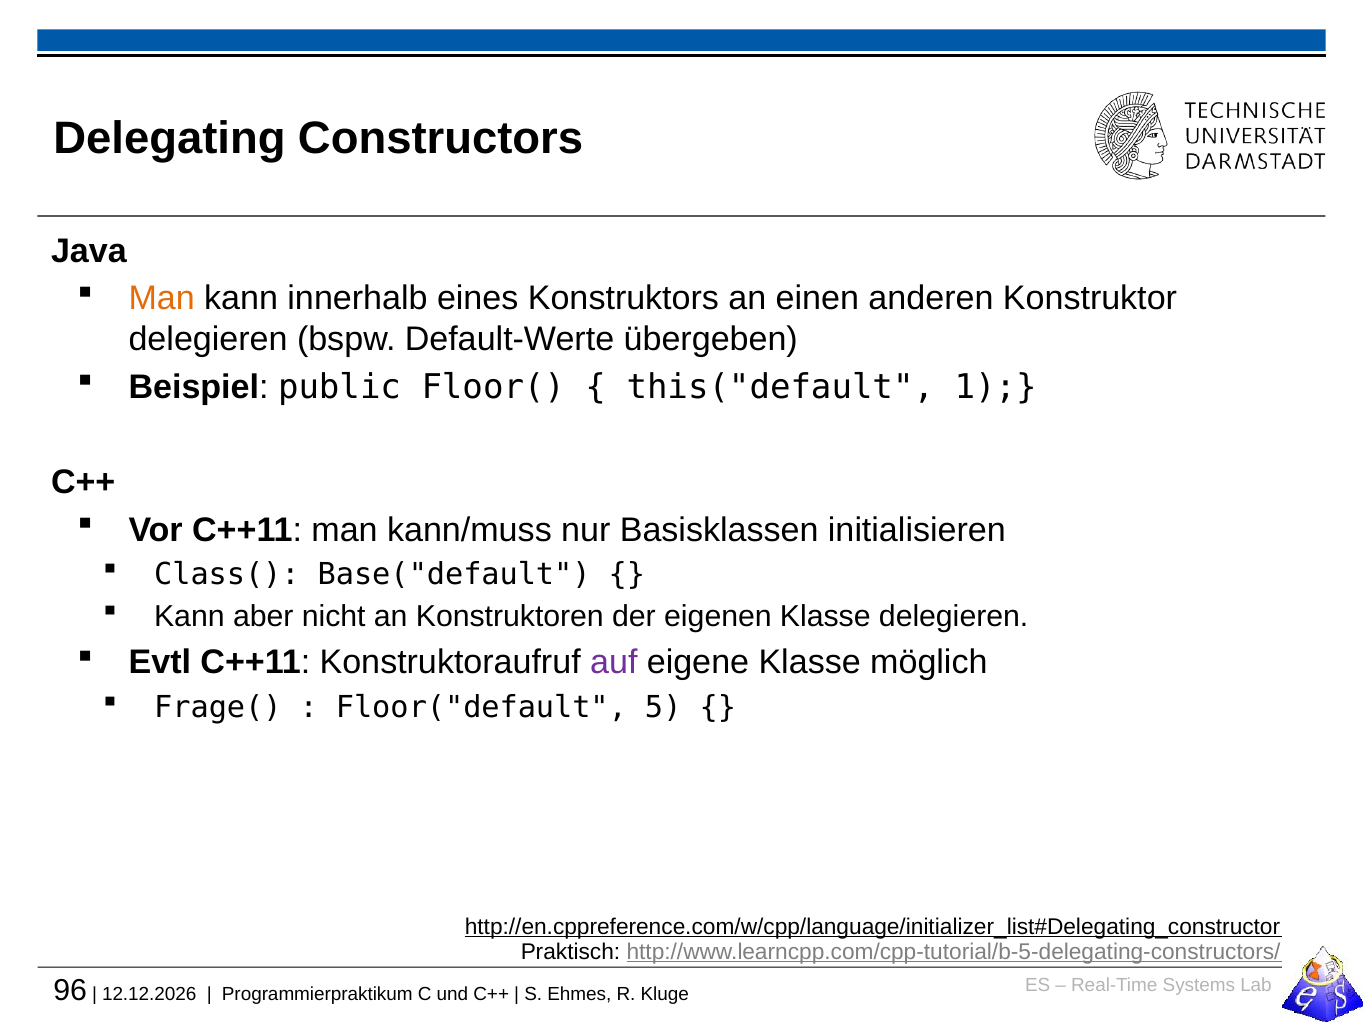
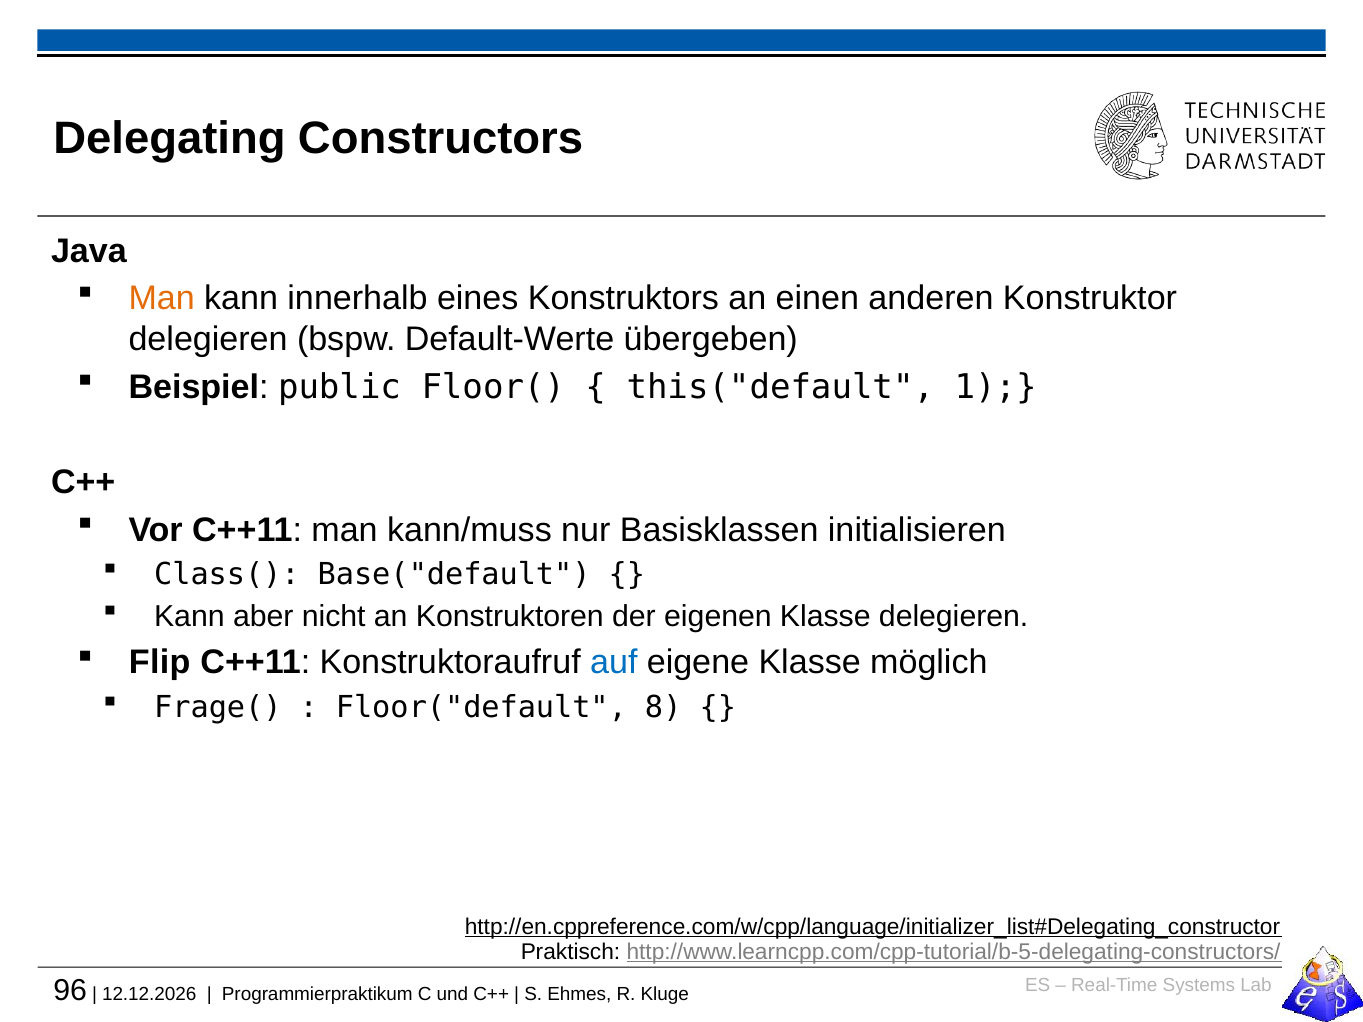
Evtl: Evtl -> Flip (160, 663)
auf colour: purple -> blue (614, 663)
5: 5 -> 8 (663, 707)
